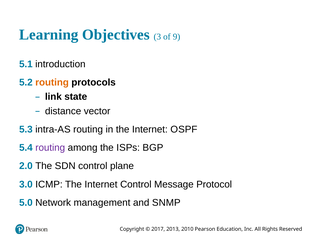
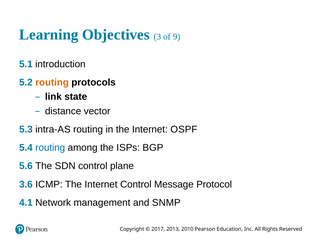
routing colour: purple -> blue (50, 148)
2.0: 2.0 -> 5.6 (26, 166)
3.0: 3.0 -> 3.6 (26, 185)
5.0: 5.0 -> 4.1 (26, 203)
